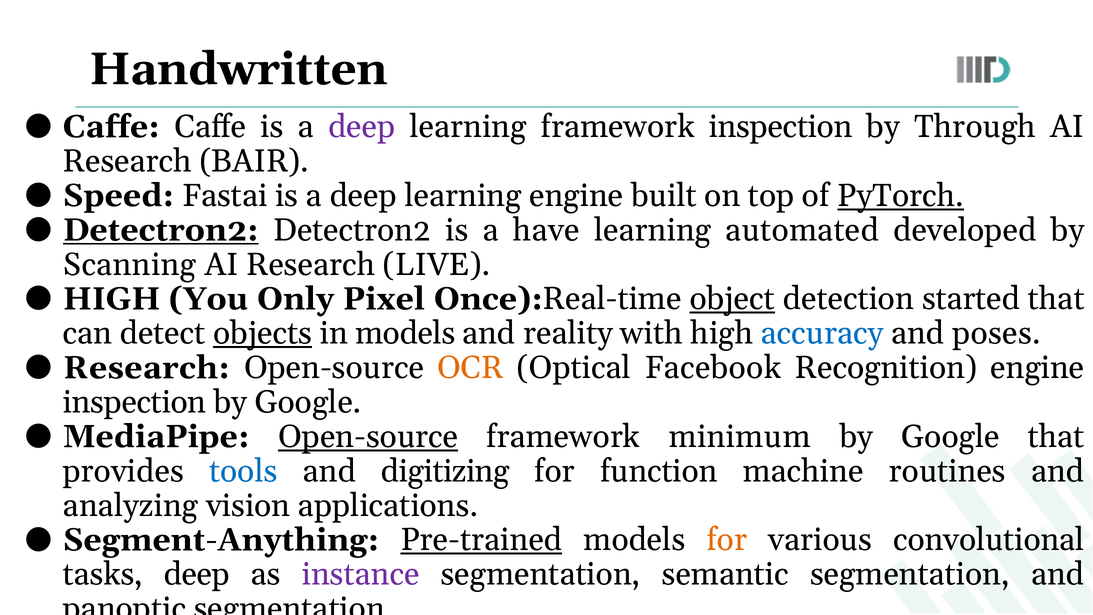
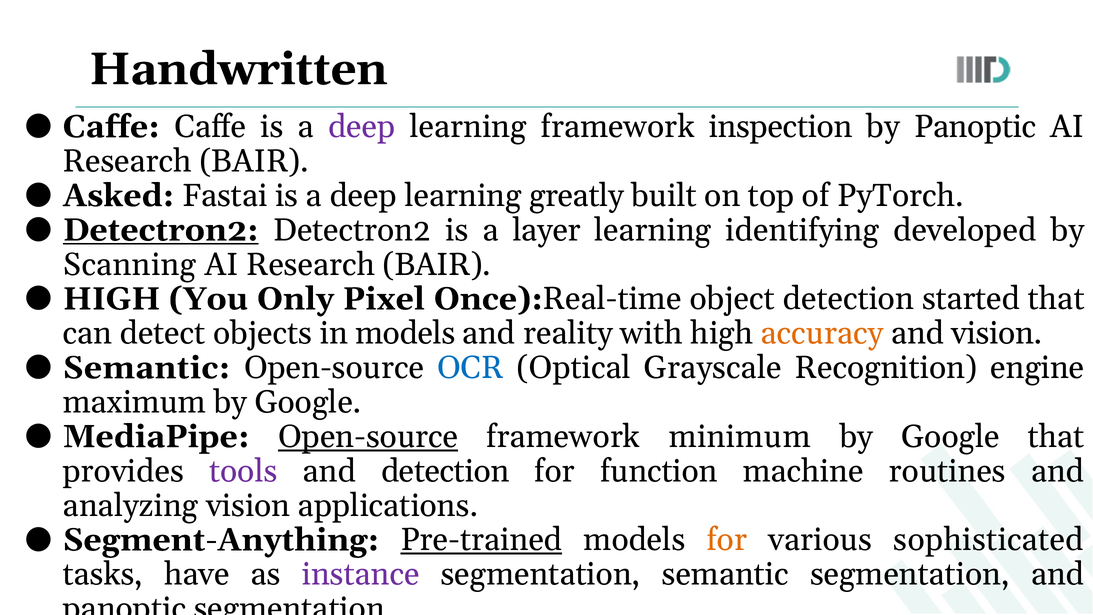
by Through: Through -> Panoptic (975, 127)
Speed: Speed -> Asked (119, 196)
learning engine: engine -> greatly (576, 196)
PyTorch underline: present -> none (901, 196)
have: have -> layer (547, 230)
automated: automated -> identifying (802, 230)
LIVE: LIVE -> BAIR (437, 264)
object underline: present -> none (732, 299)
objects underline: present -> none (263, 333)
accuracy colour: blue -> orange (822, 333)
and poses: poses -> vision (997, 333)
Research: Research -> Semantic (147, 368)
OCR colour: orange -> blue (471, 368)
Facebook: Facebook -> Grayscale (713, 368)
inspection: inspection -> maximum (134, 402)
tools colour: blue -> purple (243, 471)
and digitizing: digitizing -> detection (445, 471)
convolutional: convolutional -> sophisticated (989, 540)
tasks deep: deep -> have (197, 574)
